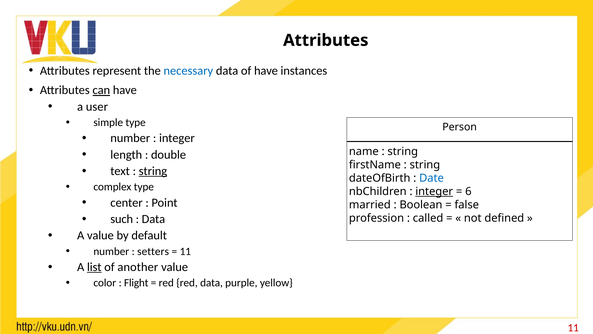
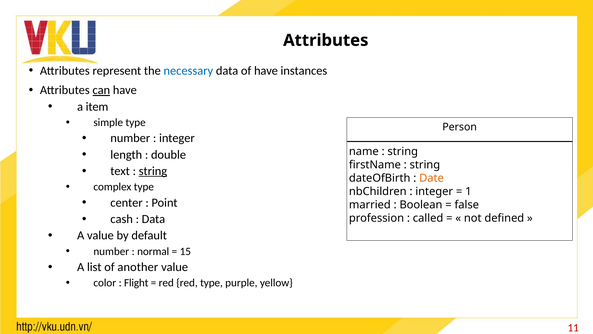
user: user -> item (97, 107)
Date colour: blue -> orange (431, 178)
integer underline: present -> none (434, 191)
6: 6 -> 1 (468, 191)
such: such -> cash (122, 219)
setters: setters -> normal (153, 251)
11: 11 -> 15 (185, 251)
list underline: present -> none (94, 267)
red data: data -> type (211, 283)
